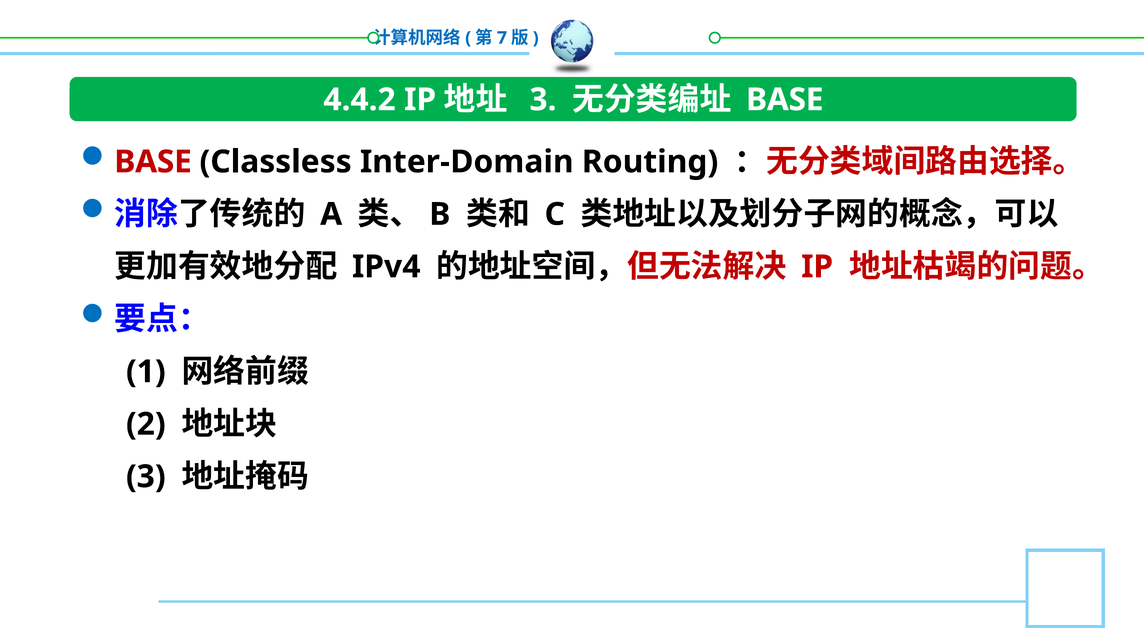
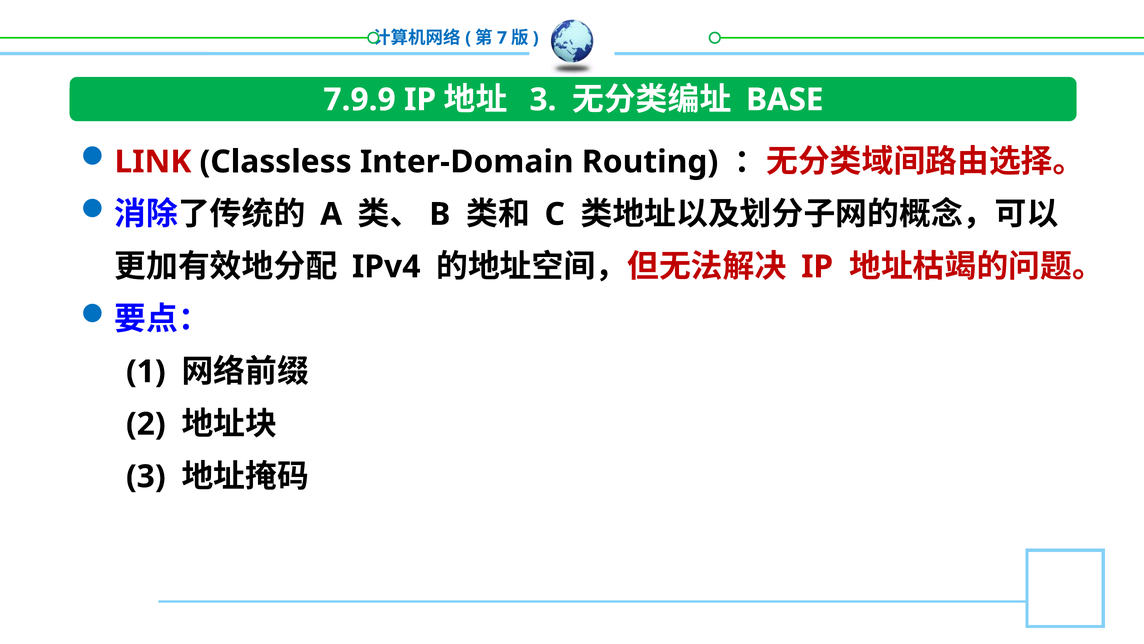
4.4.2: 4.4.2 -> 7.9.9 (360, 100)
BASE: BASE -> LINK (153, 162)
